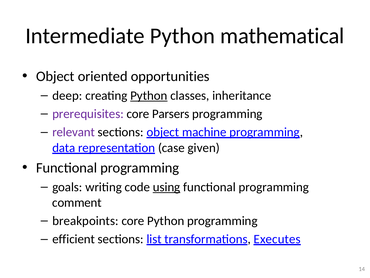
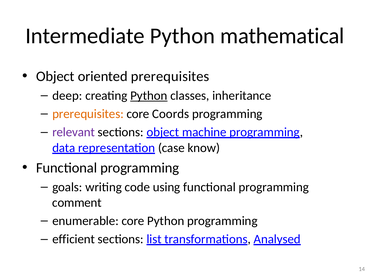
oriented opportunities: opportunities -> prerequisites (170, 76)
prerequisites colour: purple -> orange (88, 114)
Parsers: Parsers -> Coords (171, 114)
given: given -> know (204, 148)
using underline: present -> none (167, 187)
breakpoints: breakpoints -> enumerable (85, 220)
Executes: Executes -> Analysed (277, 239)
